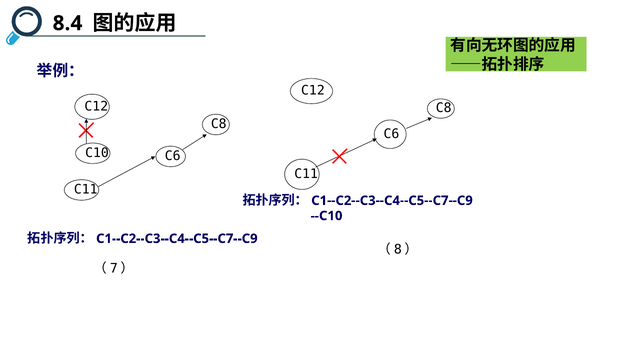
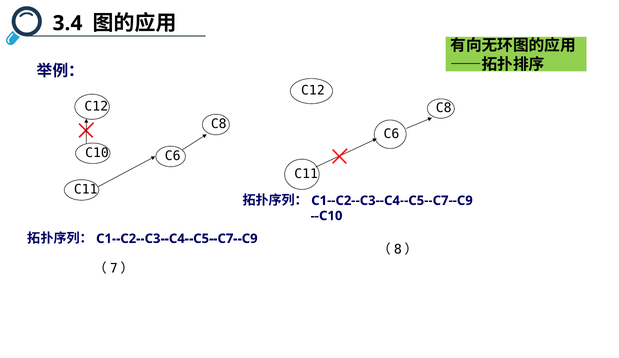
8.4: 8.4 -> 3.4 (67, 23)
